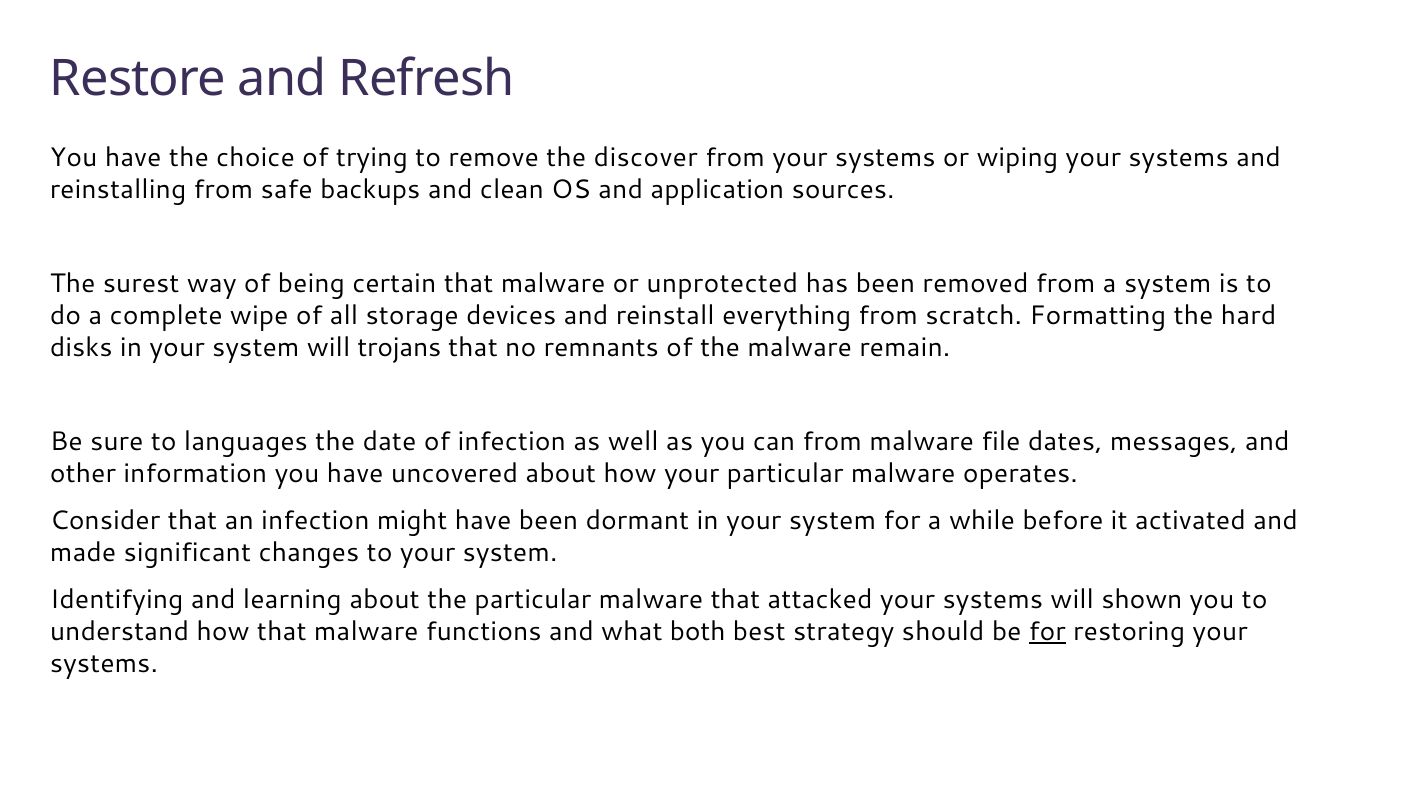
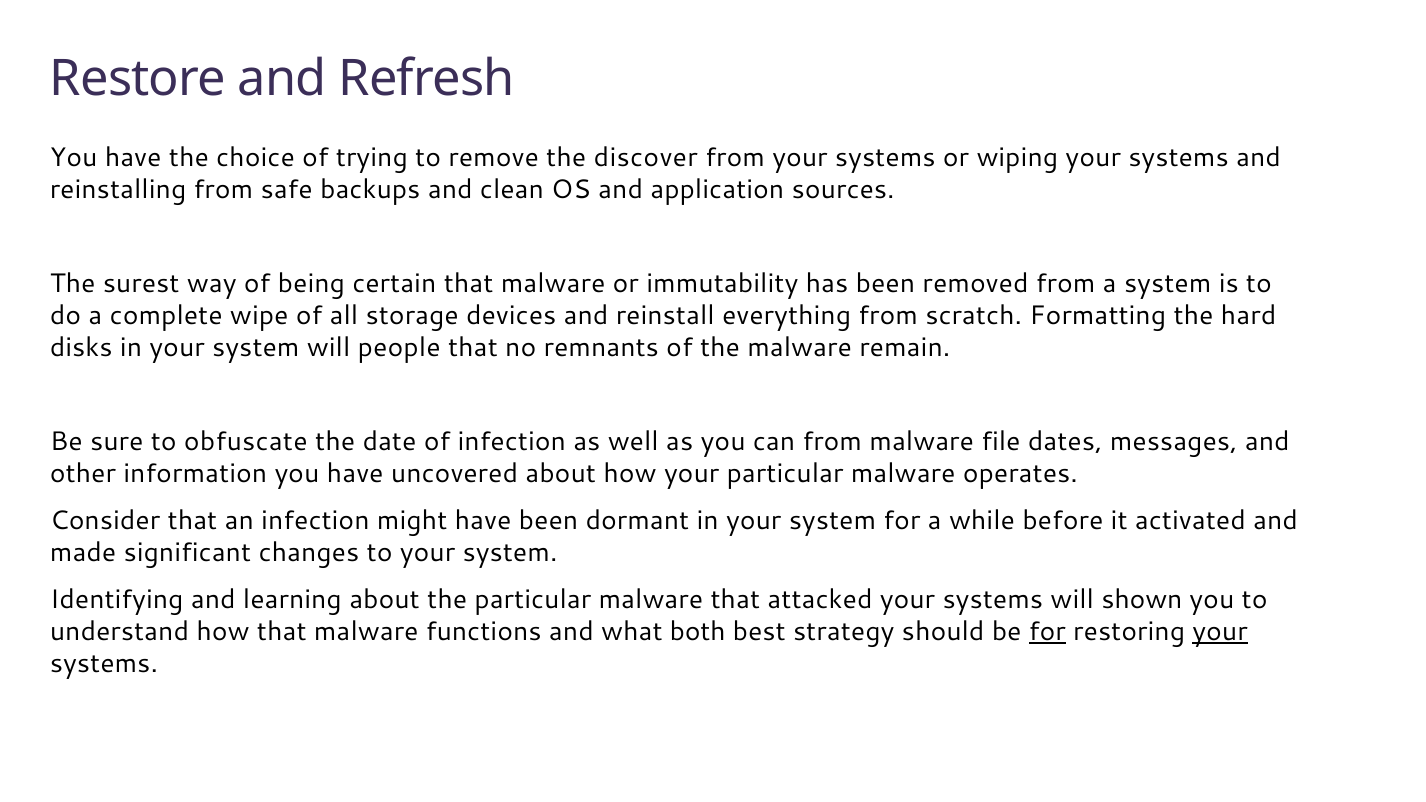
unprotected: unprotected -> immutability (722, 284)
trojans: trojans -> people (399, 348)
languages: languages -> obfuscate (246, 442)
your underline: none -> present (1220, 632)
